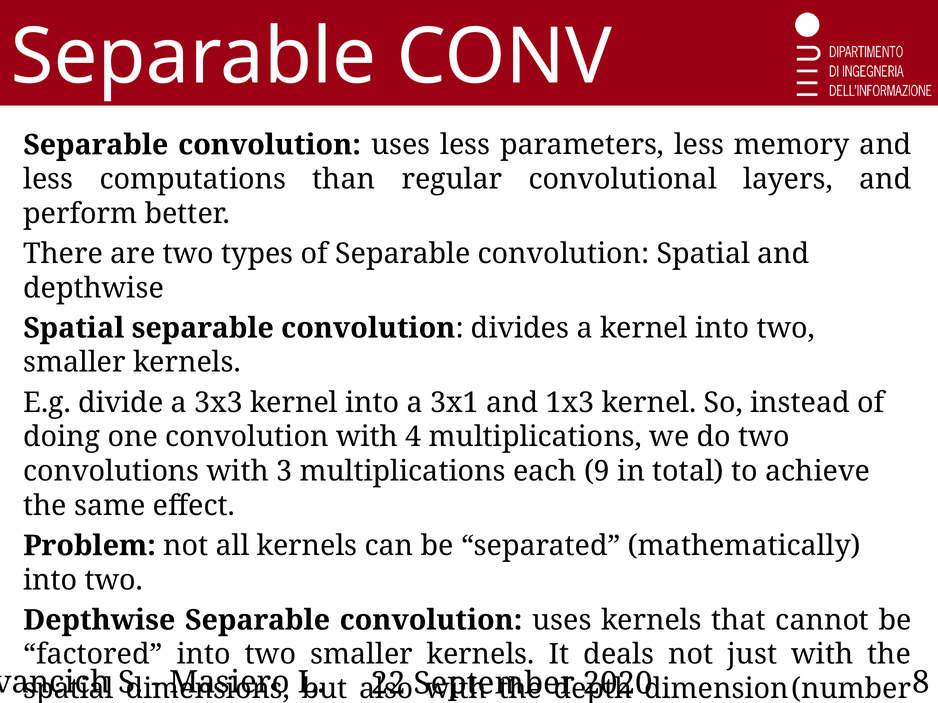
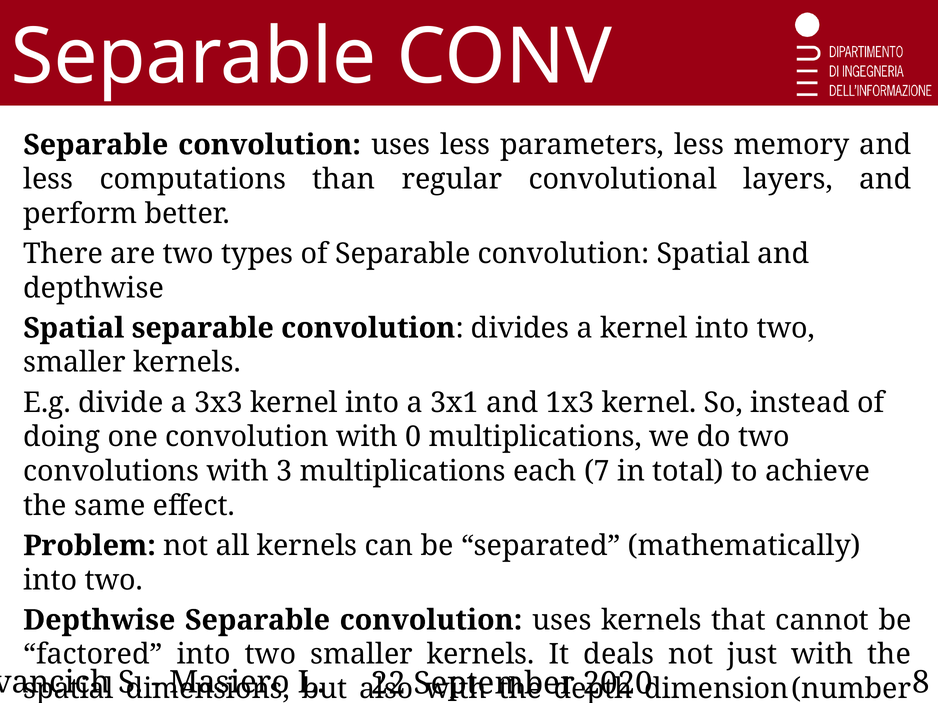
4: 4 -> 0 (413, 437)
9: 9 -> 7 (597, 472)
